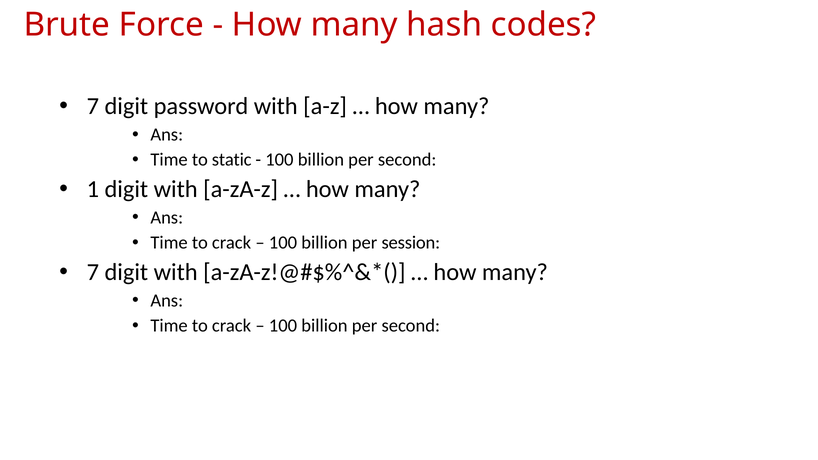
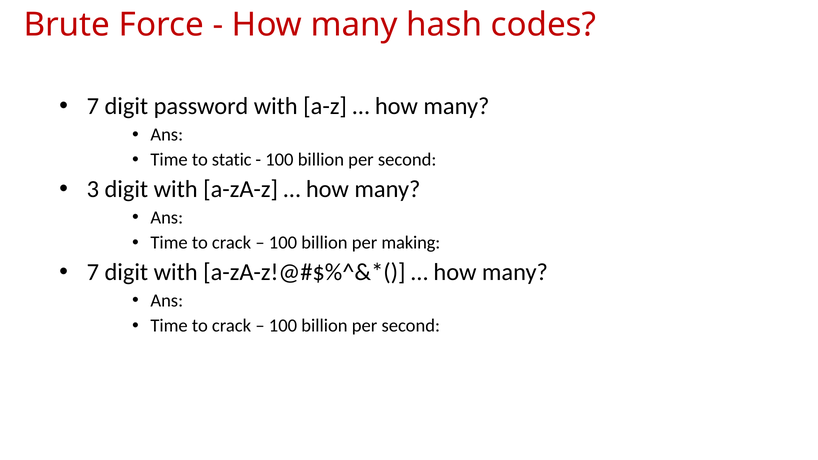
1: 1 -> 3 (93, 189)
session: session -> making (411, 243)
